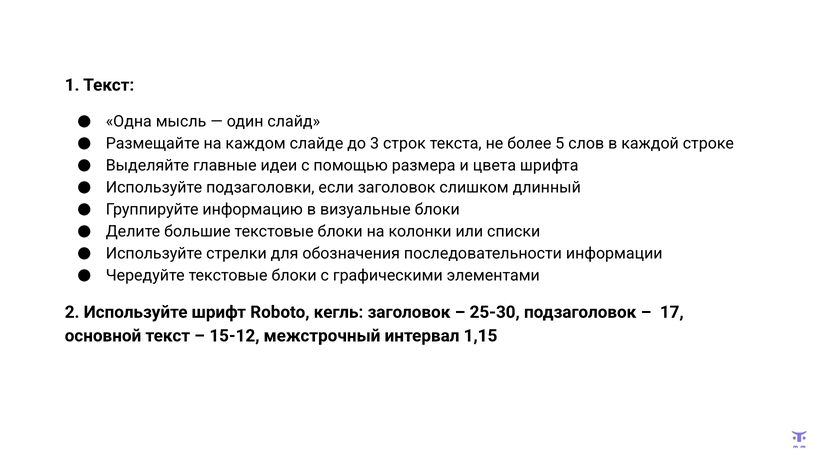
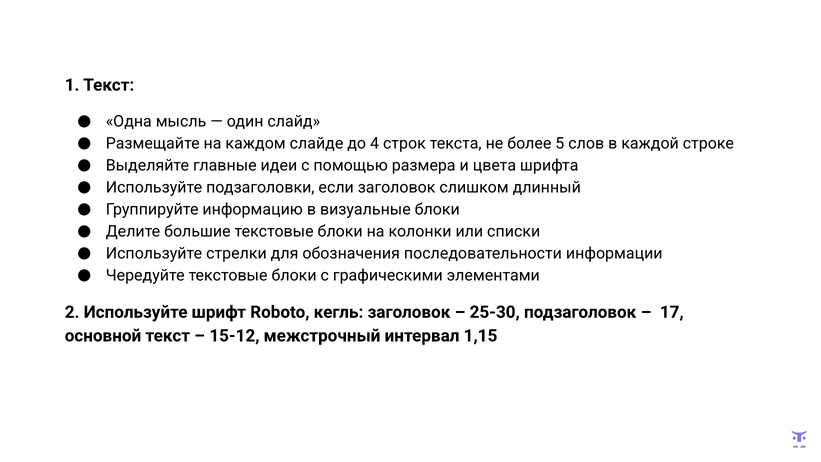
3: 3 -> 4 (375, 143)
